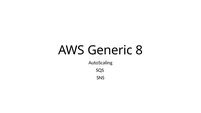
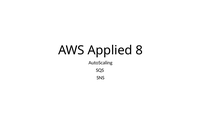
Generic: Generic -> Applied (110, 50)
